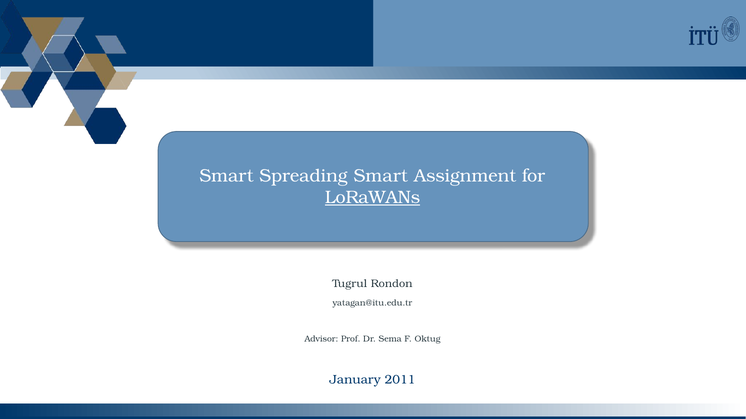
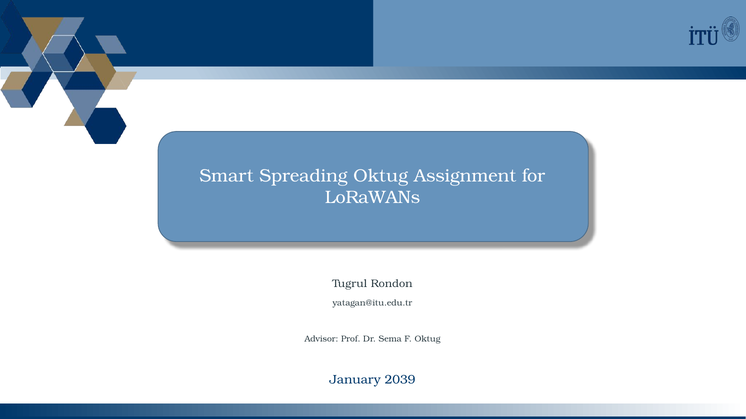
Spreading Smart: Smart -> Oktug (381, 176)
LoRaWANs underline: present -> none (373, 197)
2011: 2011 -> 2039 (400, 380)
